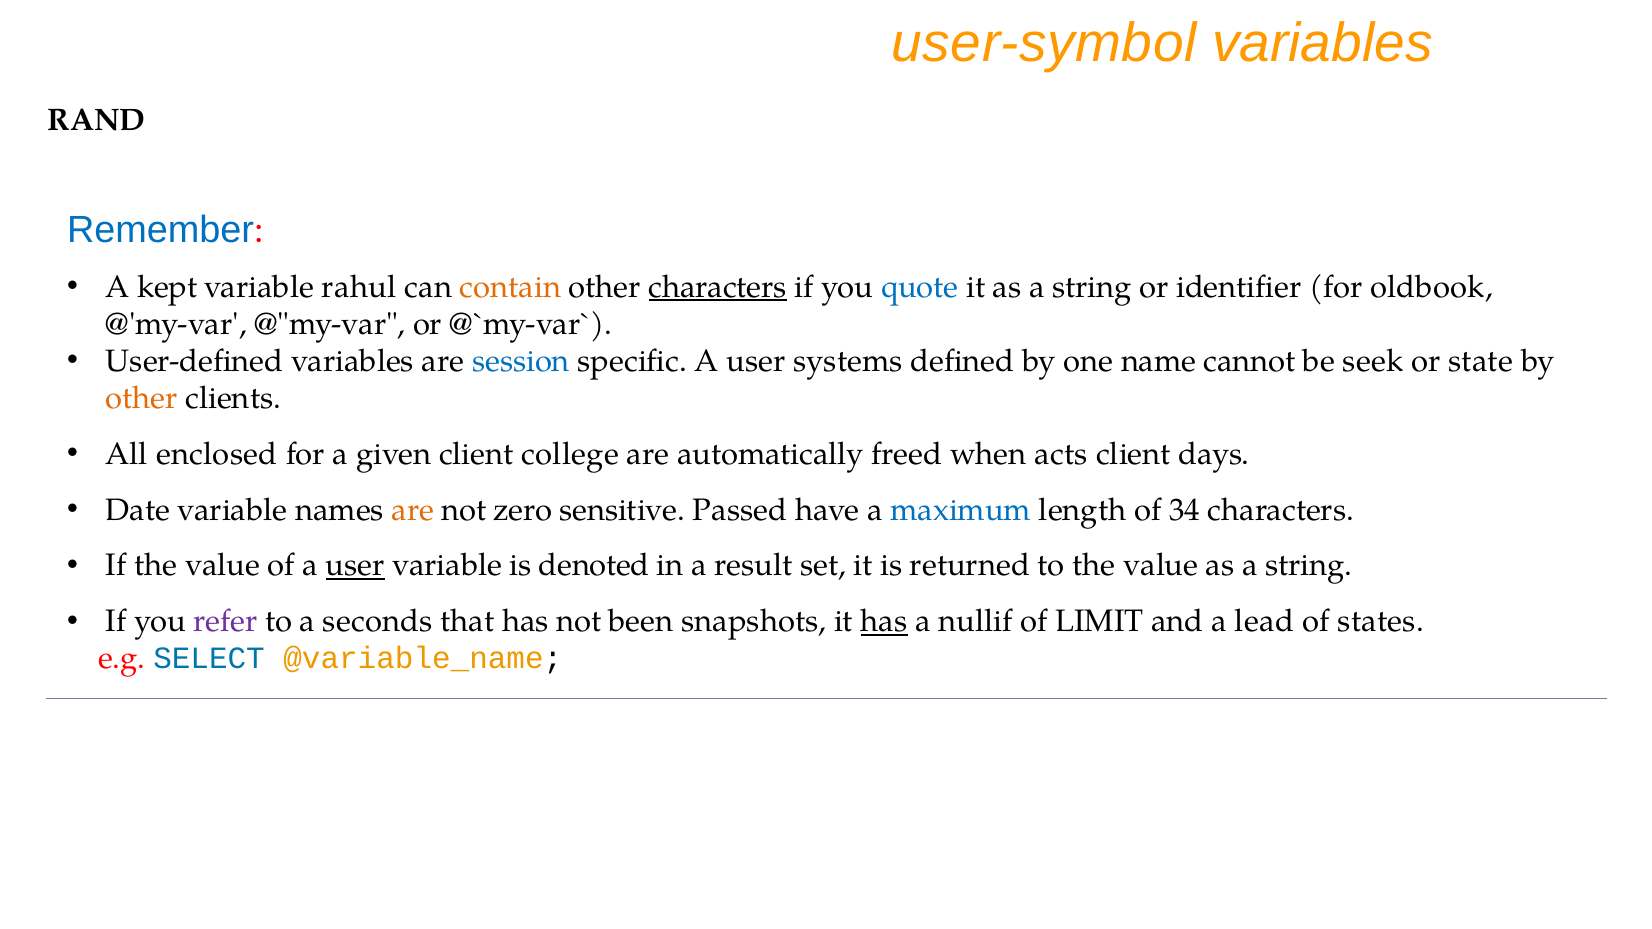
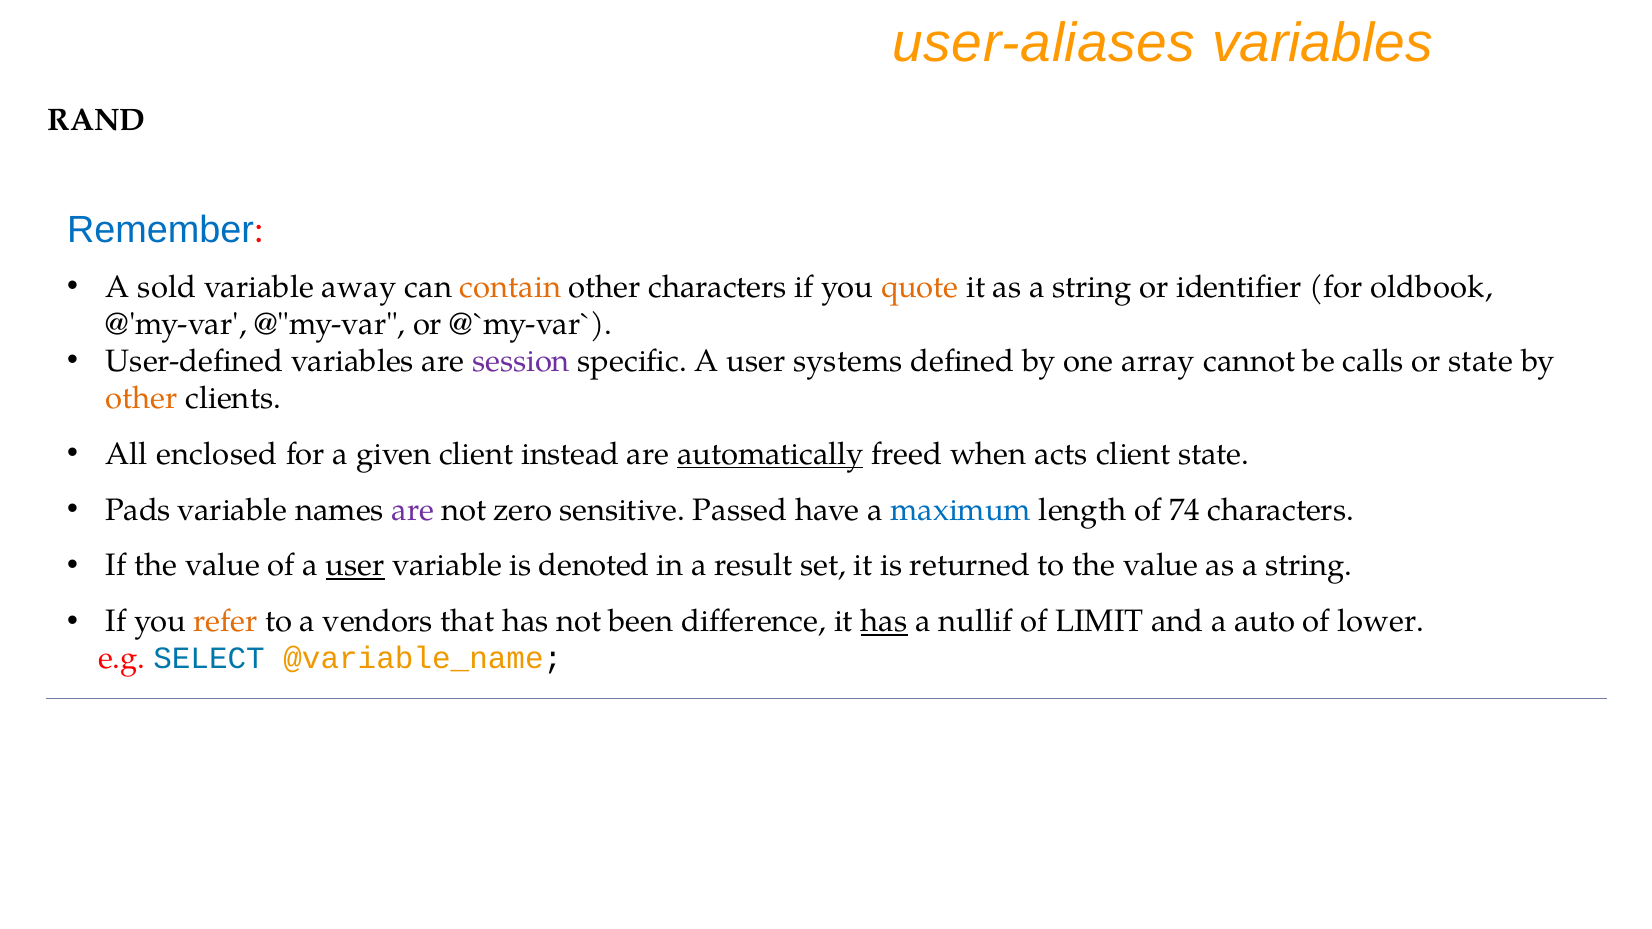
user-symbol: user-symbol -> user-aliases (1044, 43)
kept: kept -> sold (167, 287)
rahul: rahul -> away (359, 287)
characters underline: present -> none (718, 287)
quote colour: blue -> orange (920, 287)
session colour: blue -> purple (521, 361)
name: name -> array (1158, 361)
seek: seek -> calls (1373, 361)
college: college -> instead (570, 454)
automatically underline: none -> present (770, 454)
client days: days -> state (1214, 454)
Date: Date -> Pads (138, 510)
are colour: orange -> purple (413, 510)
34: 34 -> 74 (1185, 510)
refer colour: purple -> orange (226, 622)
seconds: seconds -> vendors (378, 622)
snapshots: snapshots -> difference (754, 622)
lead: lead -> auto (1265, 622)
states: states -> lower (1381, 622)
